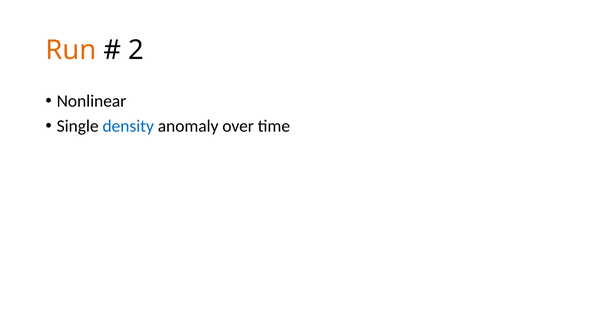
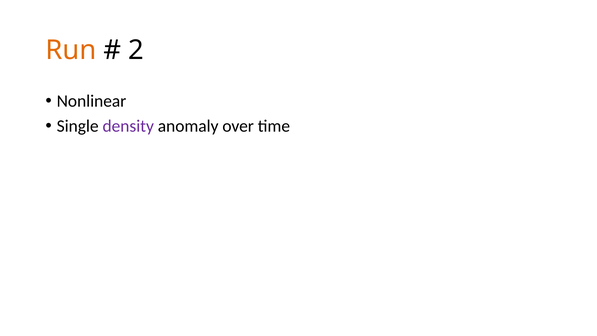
density colour: blue -> purple (128, 126)
